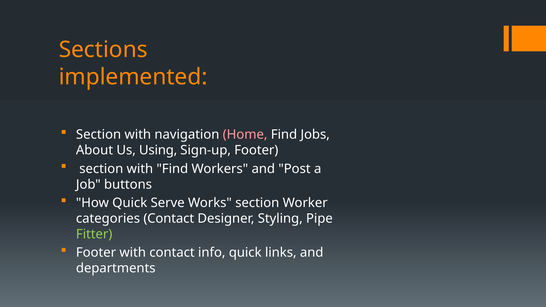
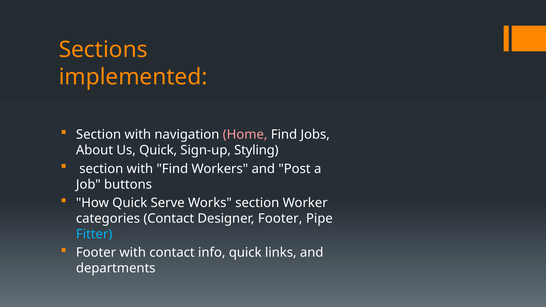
Us Using: Using -> Quick (158, 150)
Sign-up Footer: Footer -> Styling (256, 150)
Designer Styling: Styling -> Footer (280, 219)
Fitter colour: light green -> light blue (94, 234)
